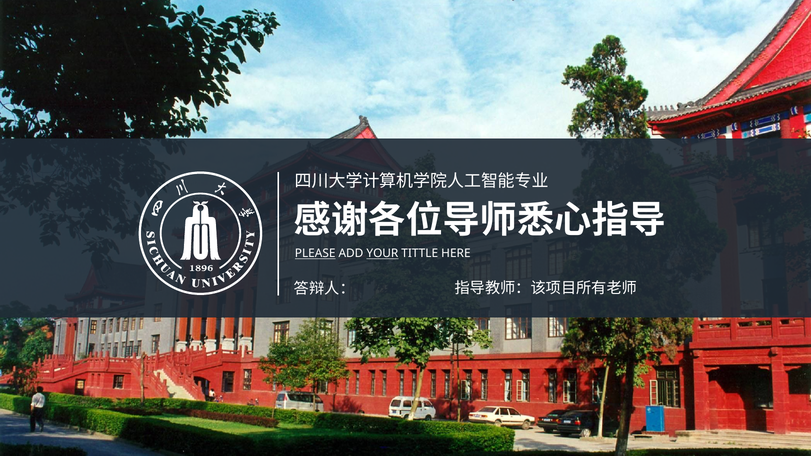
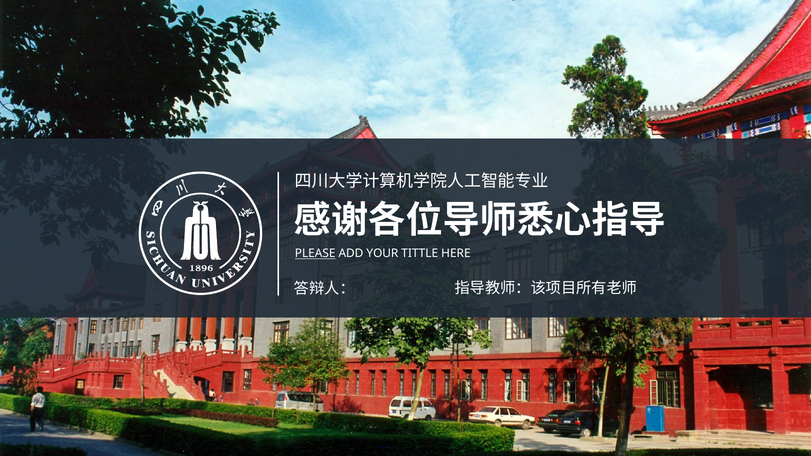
YOUR underline: present -> none (382, 254)
